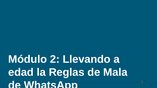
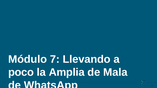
2: 2 -> 7 (55, 59)
edad: edad -> poco (21, 73)
Reglas: Reglas -> Amplia (67, 73)
